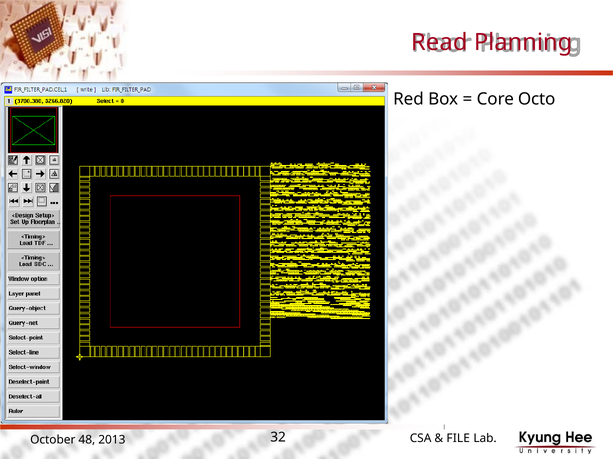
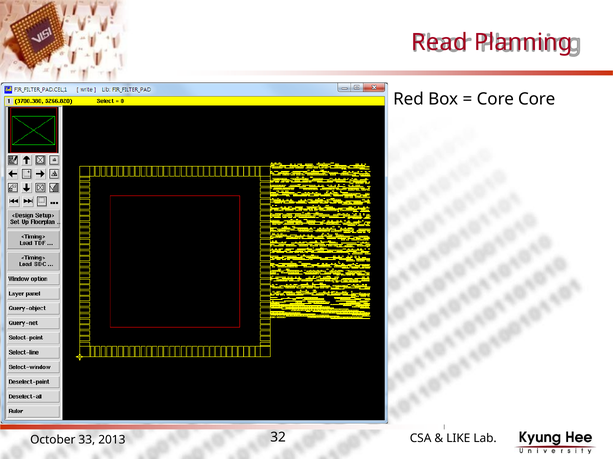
Core Octo: Octo -> Core (537, 99)
FILE: FILE -> LIKE (458, 439)
48: 48 -> 33 (87, 441)
